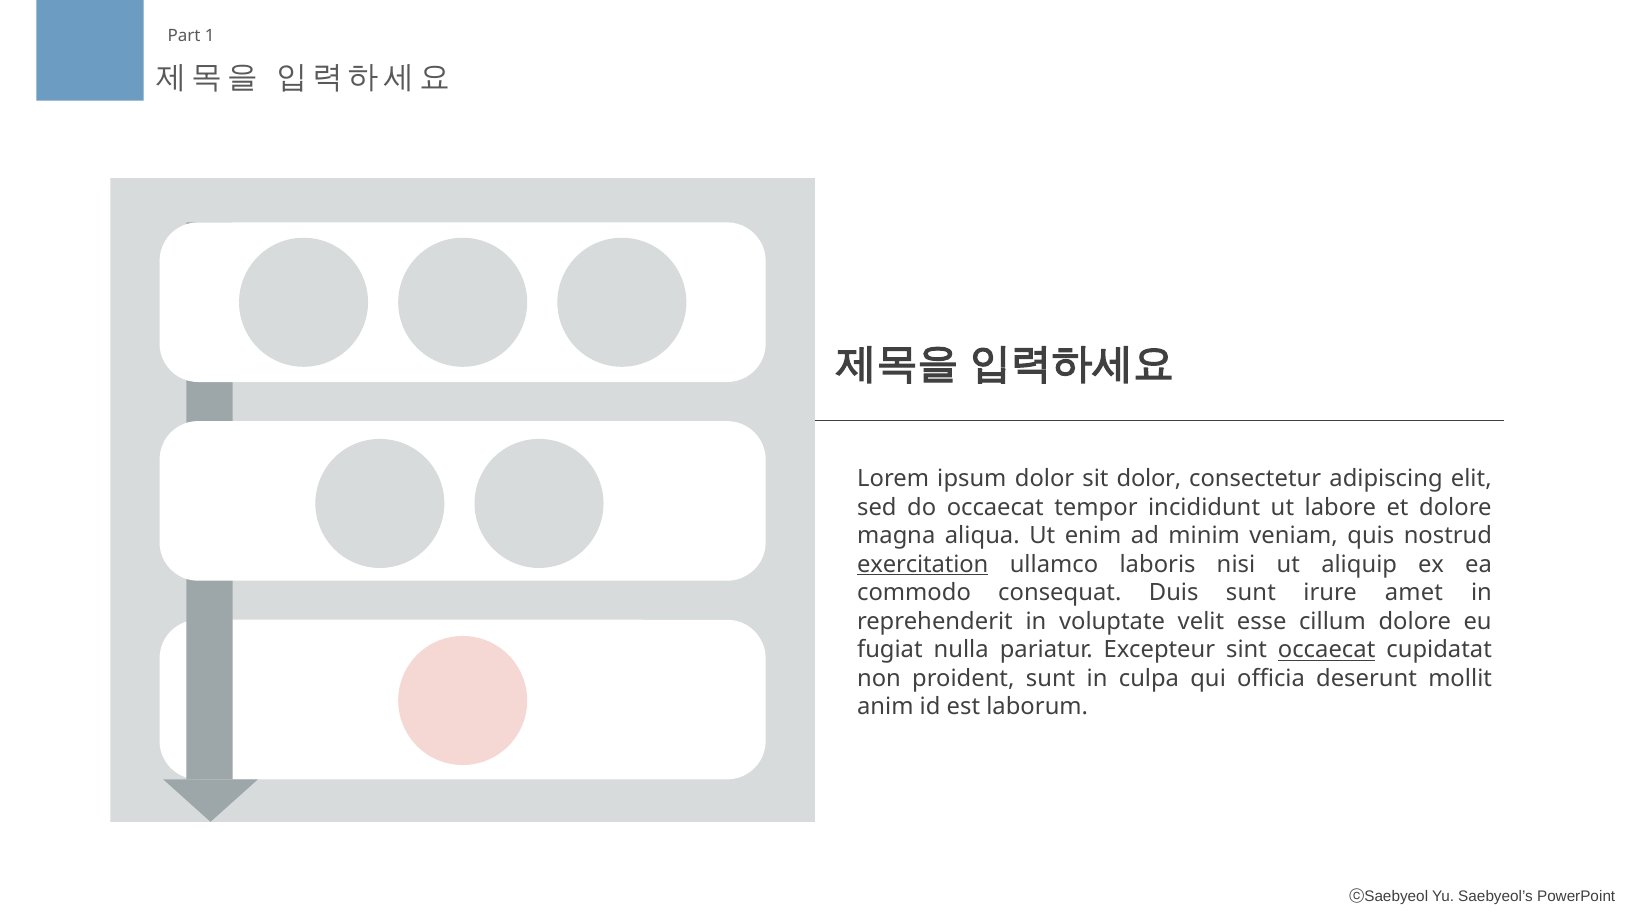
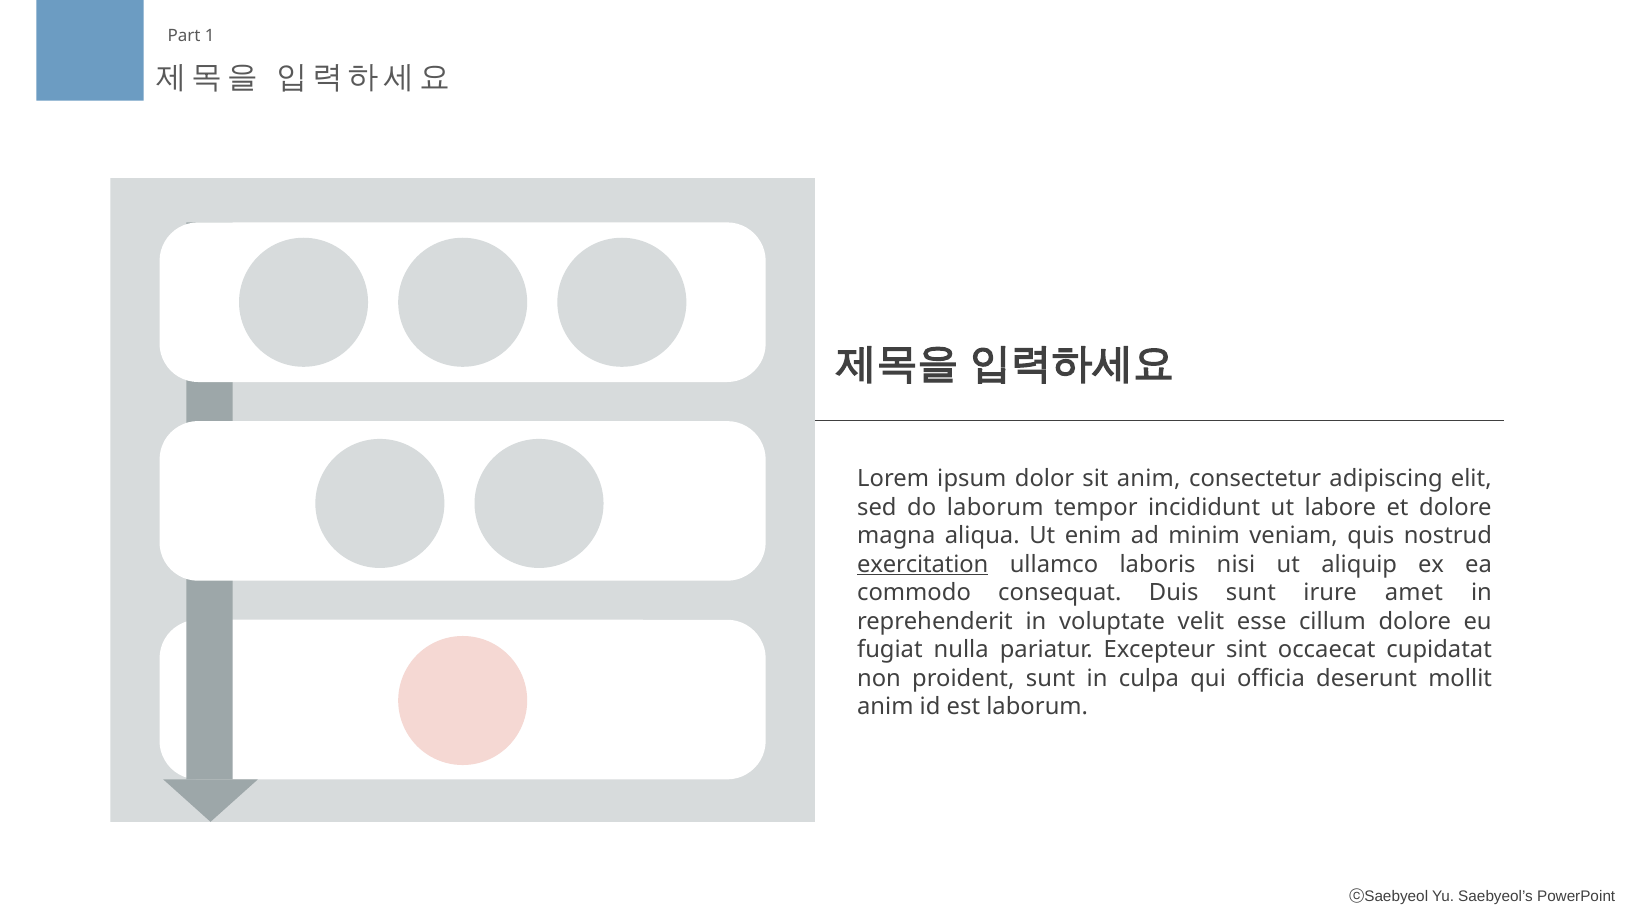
sit dolor: dolor -> anim (1149, 479)
do occaecat: occaecat -> laborum (995, 507)
occaecat underline: present -> none (1327, 650)
